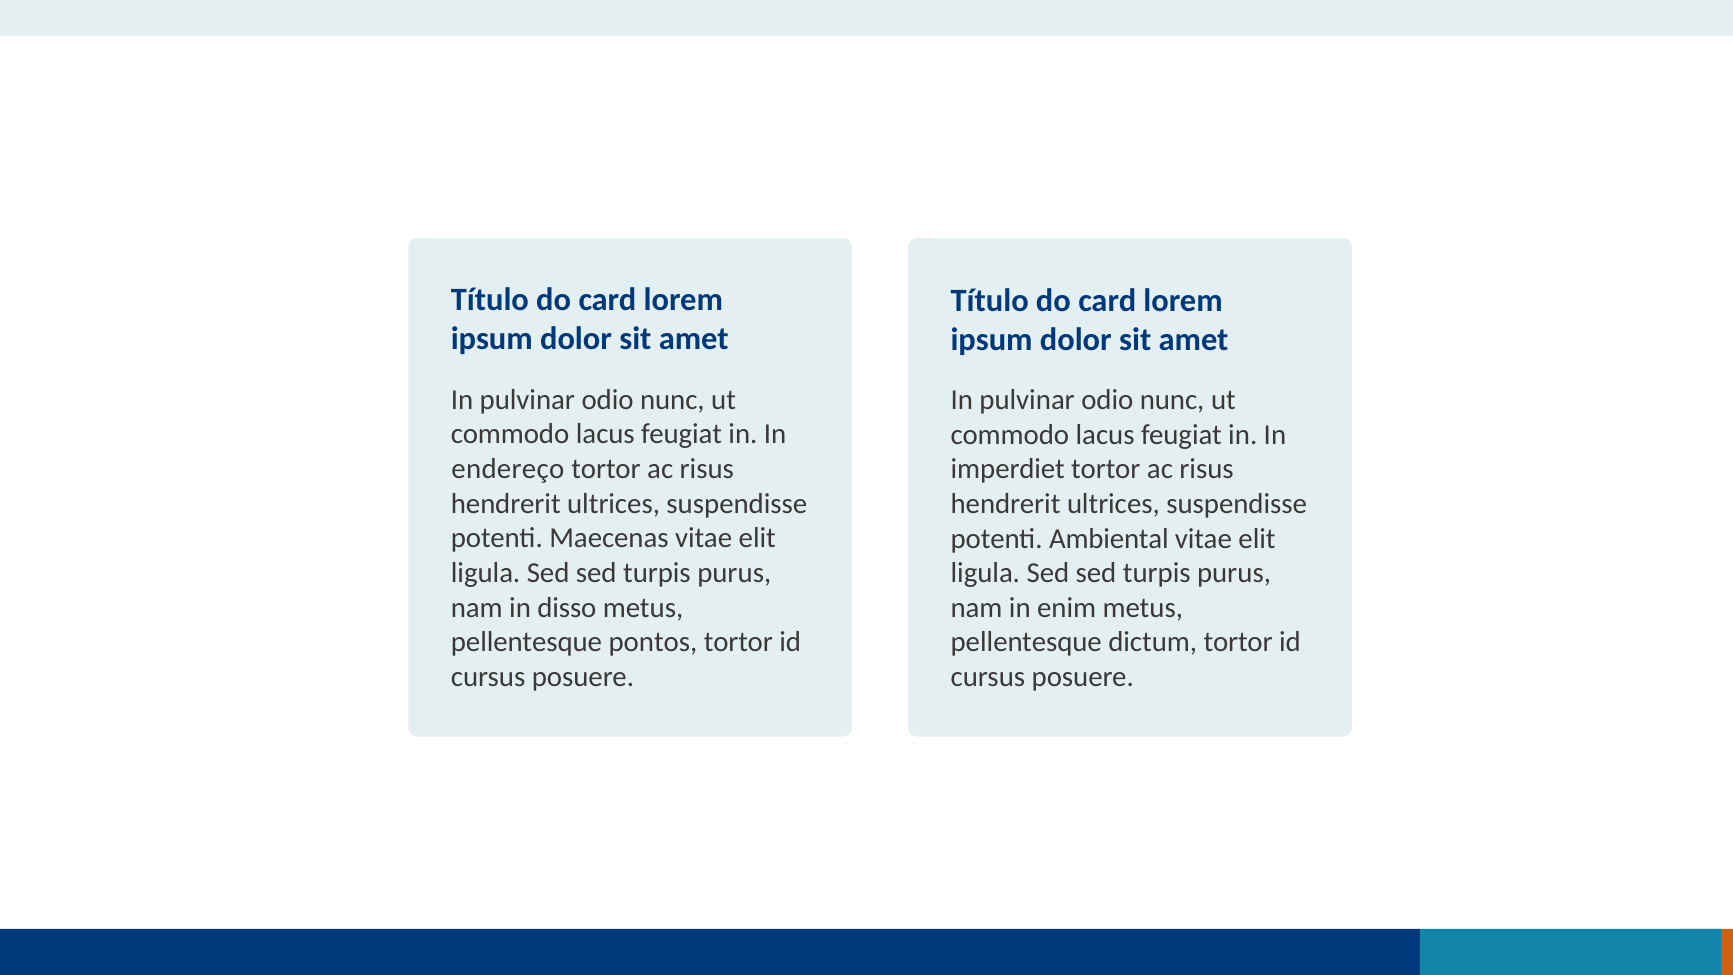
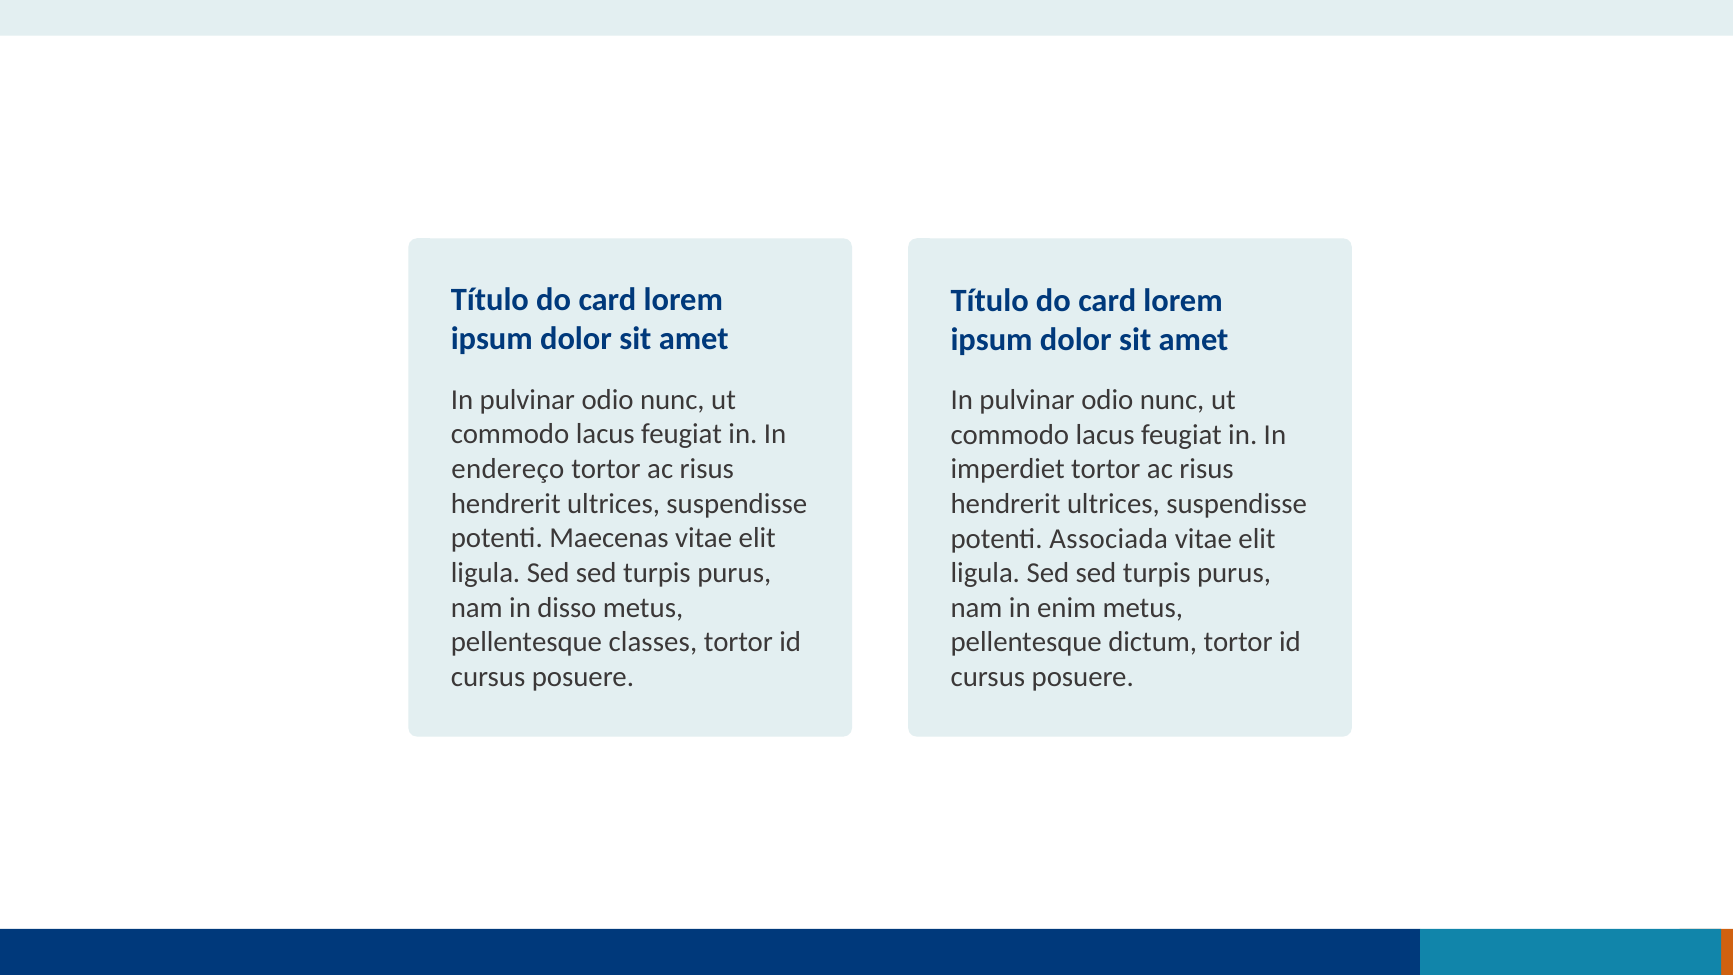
Ambiental: Ambiental -> Associada (1109, 538)
pontos: pontos -> classes (653, 642)
